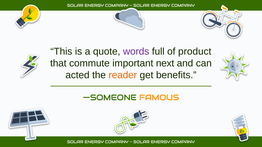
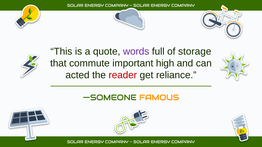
product: product -> storage (195, 52)
next: next -> high (165, 63)
reader colour: orange -> red (123, 75)
benefits: benefits -> reliance (176, 75)
